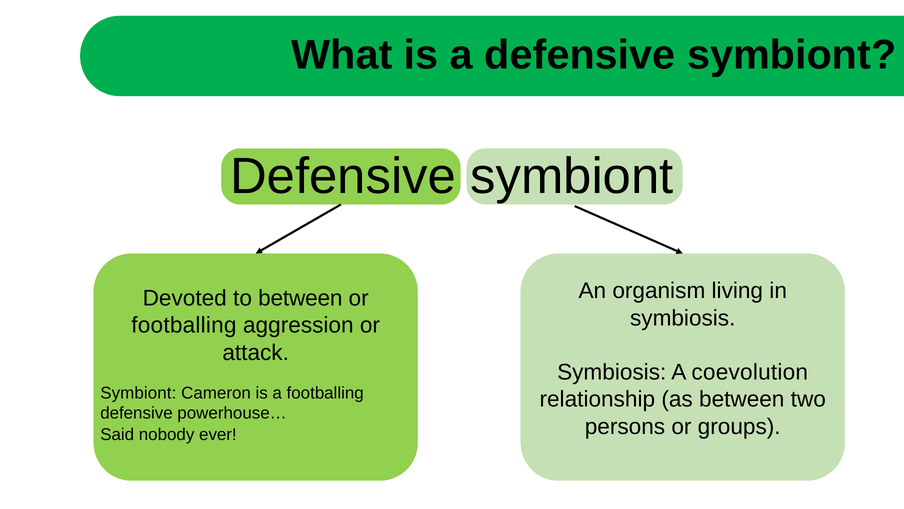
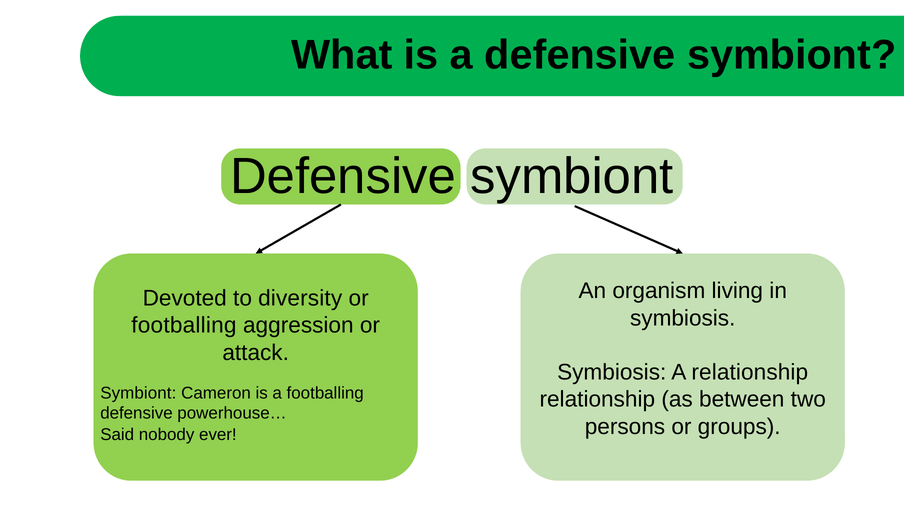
to between: between -> diversity (300, 298)
A coevolution: coevolution -> relationship (750, 372)
